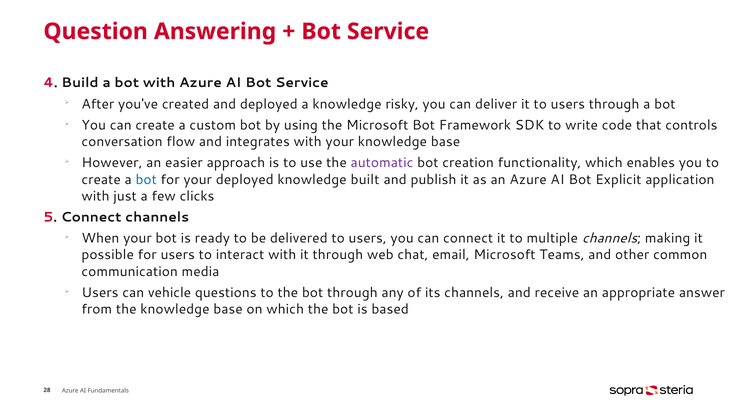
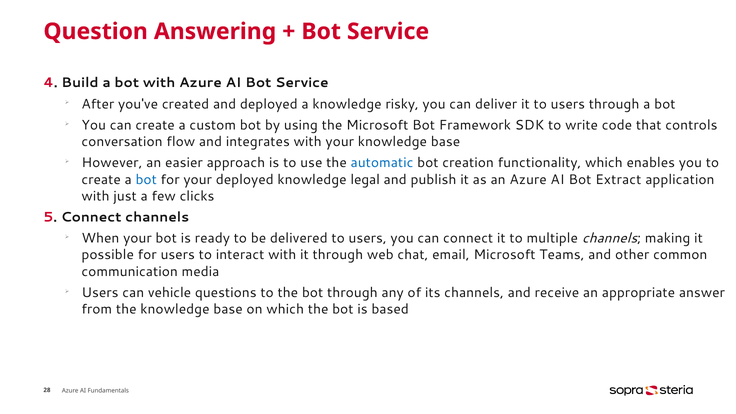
automatic colour: purple -> blue (382, 163)
built: built -> legal (365, 179)
Explicit: Explicit -> Extract (618, 179)
